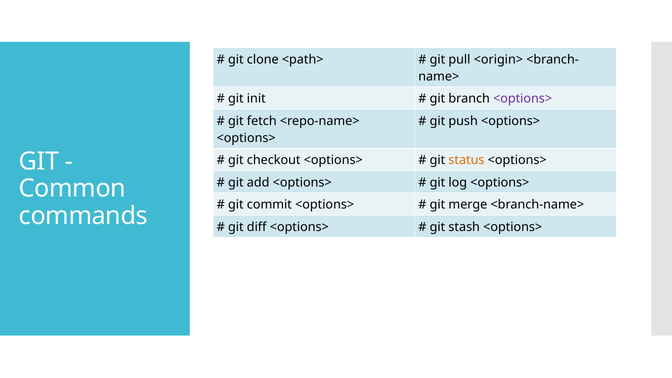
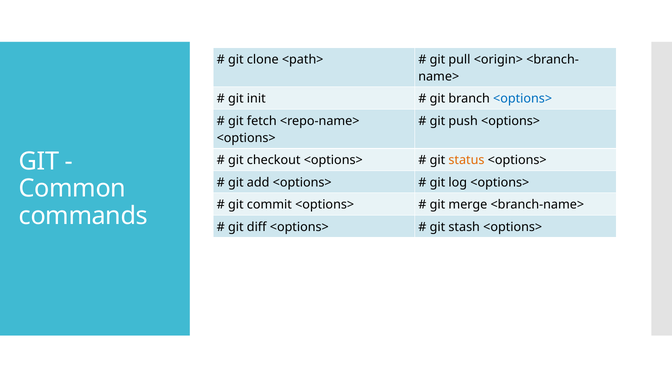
<options> colour: purple -> blue (523, 99)
